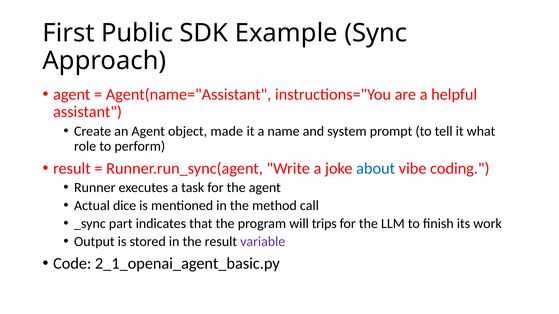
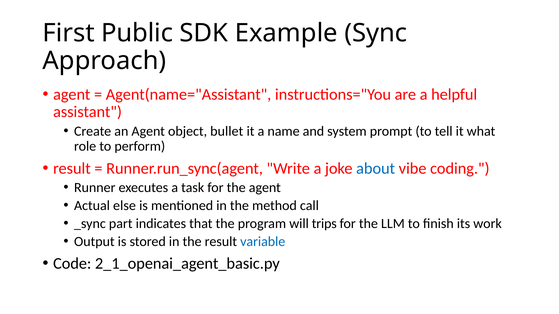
made: made -> bullet (227, 131)
dice: dice -> else (125, 206)
variable colour: purple -> blue (263, 242)
